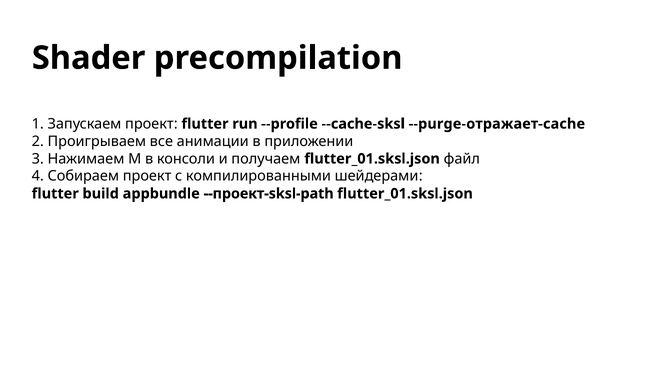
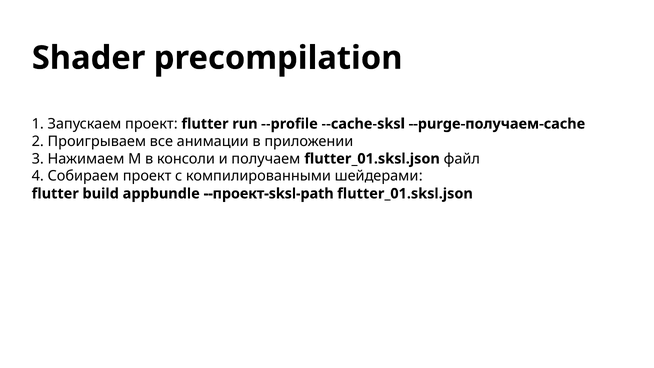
--purge-отражает-cache: --purge-отражает-cache -> --purge-получаем-cache (497, 124)
